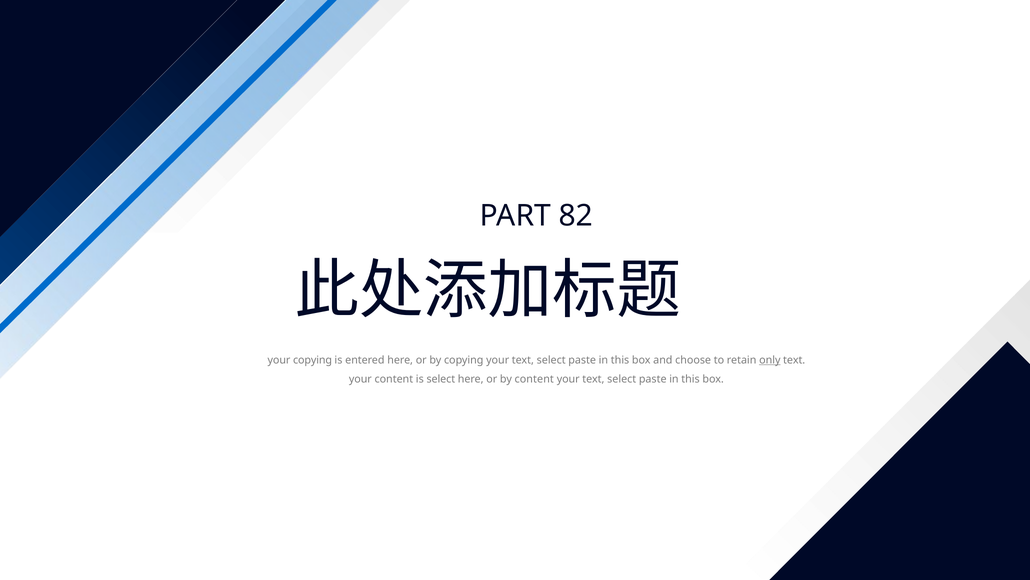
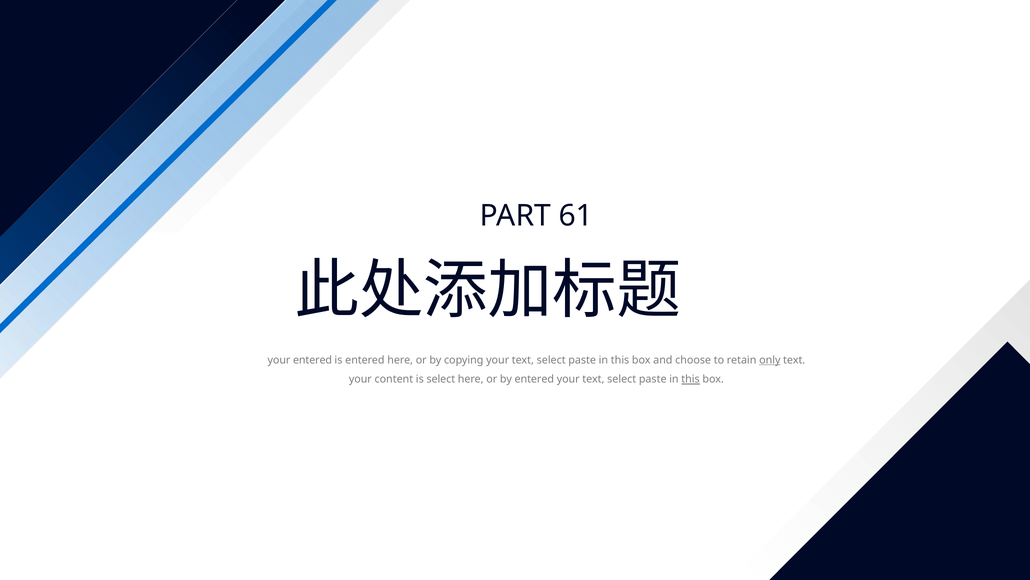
82: 82 -> 61 (576, 216)
your copying: copying -> entered (313, 360)
by content: content -> entered (534, 379)
this underline: none -> present (691, 379)
